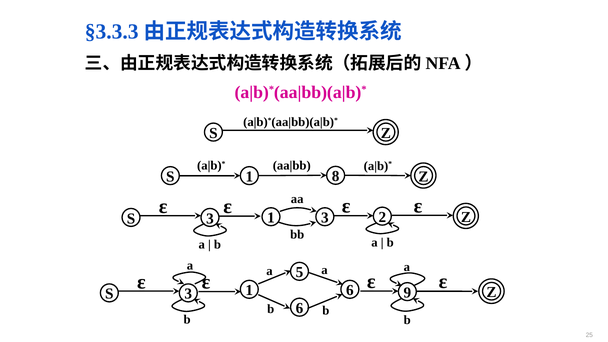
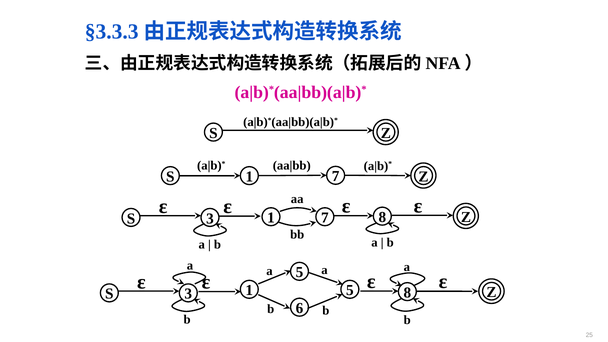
8: 8 -> 7 (336, 176)
3: 3 -> 7 (325, 218)
2: 2 -> 8 (382, 217)
1 6: 6 -> 5 (350, 290)
9: 9 -> 8 (407, 293)
